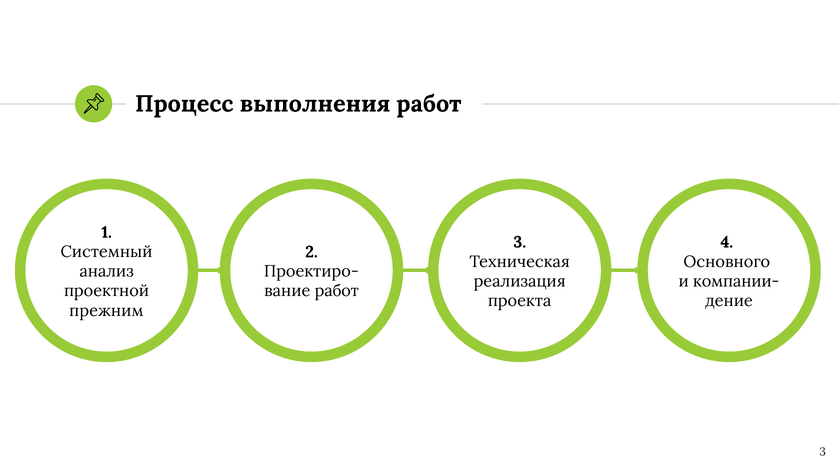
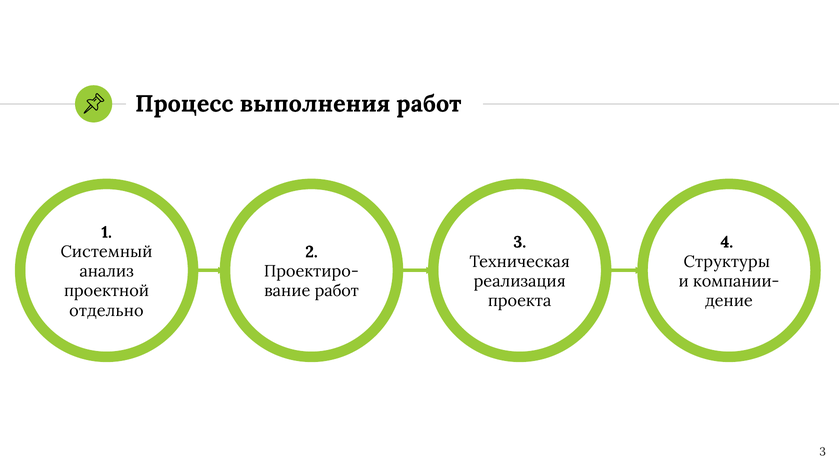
Основного: Основного -> Структуры (727, 262)
прежним: прежним -> отдельно (106, 311)
